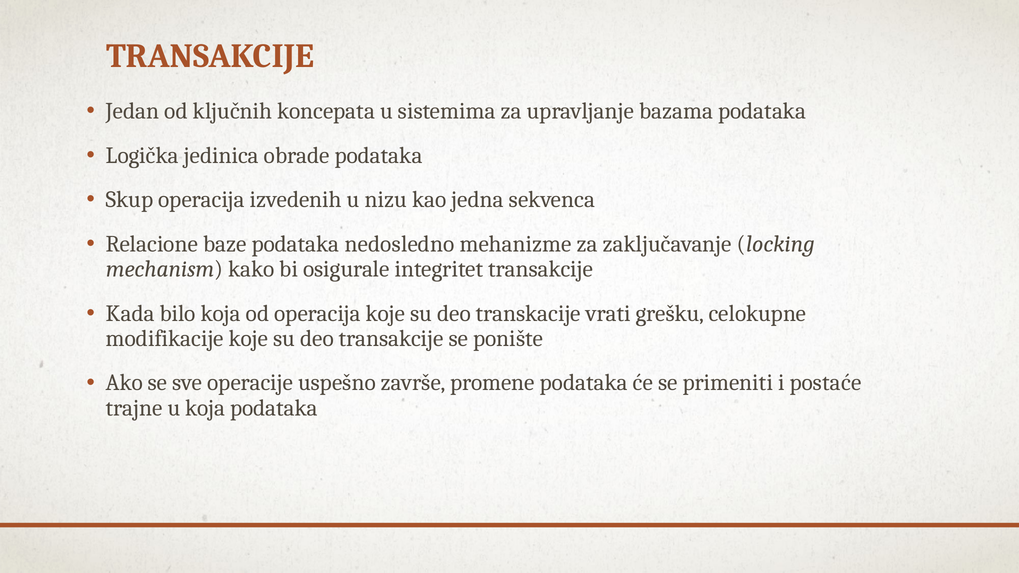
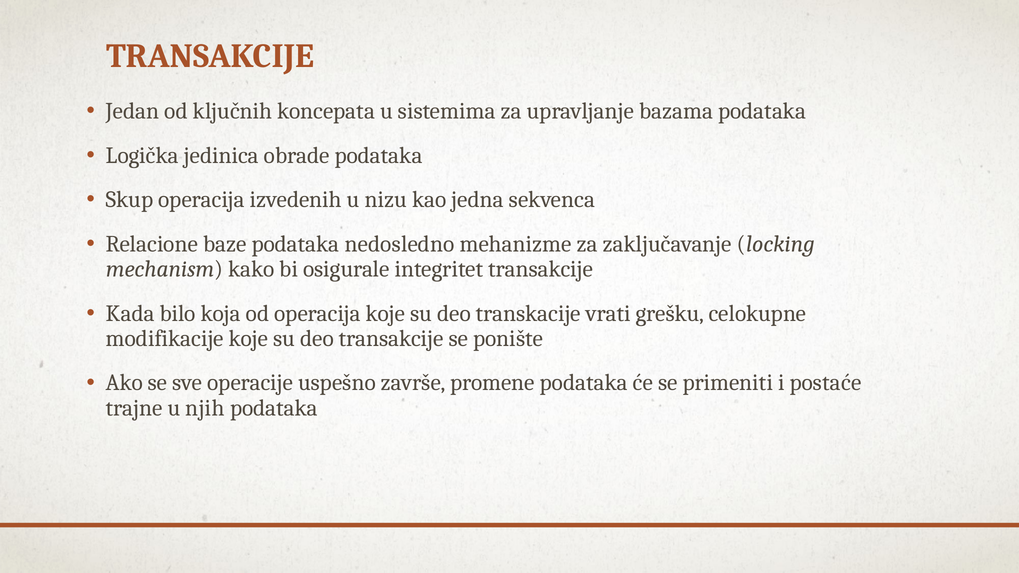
u koja: koja -> njih (205, 408)
